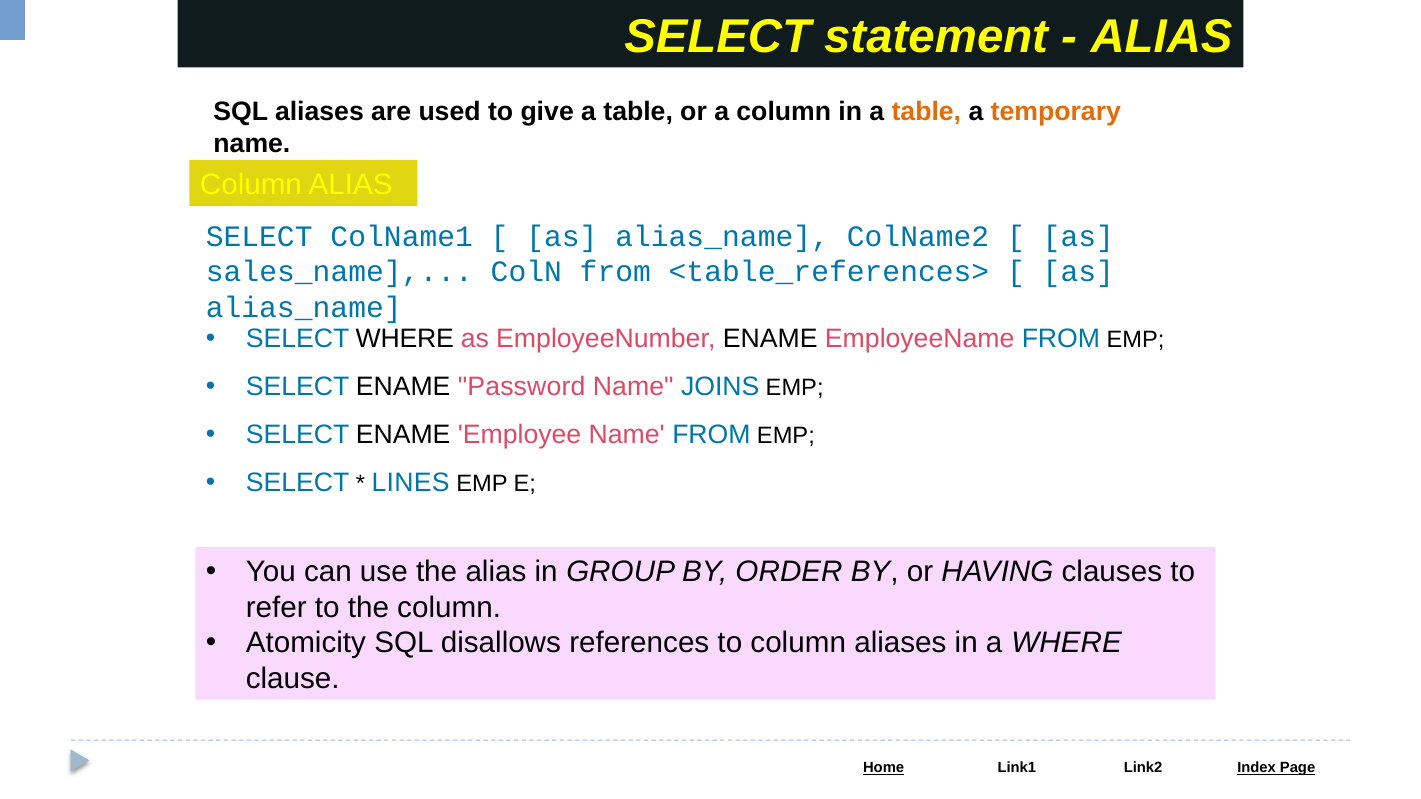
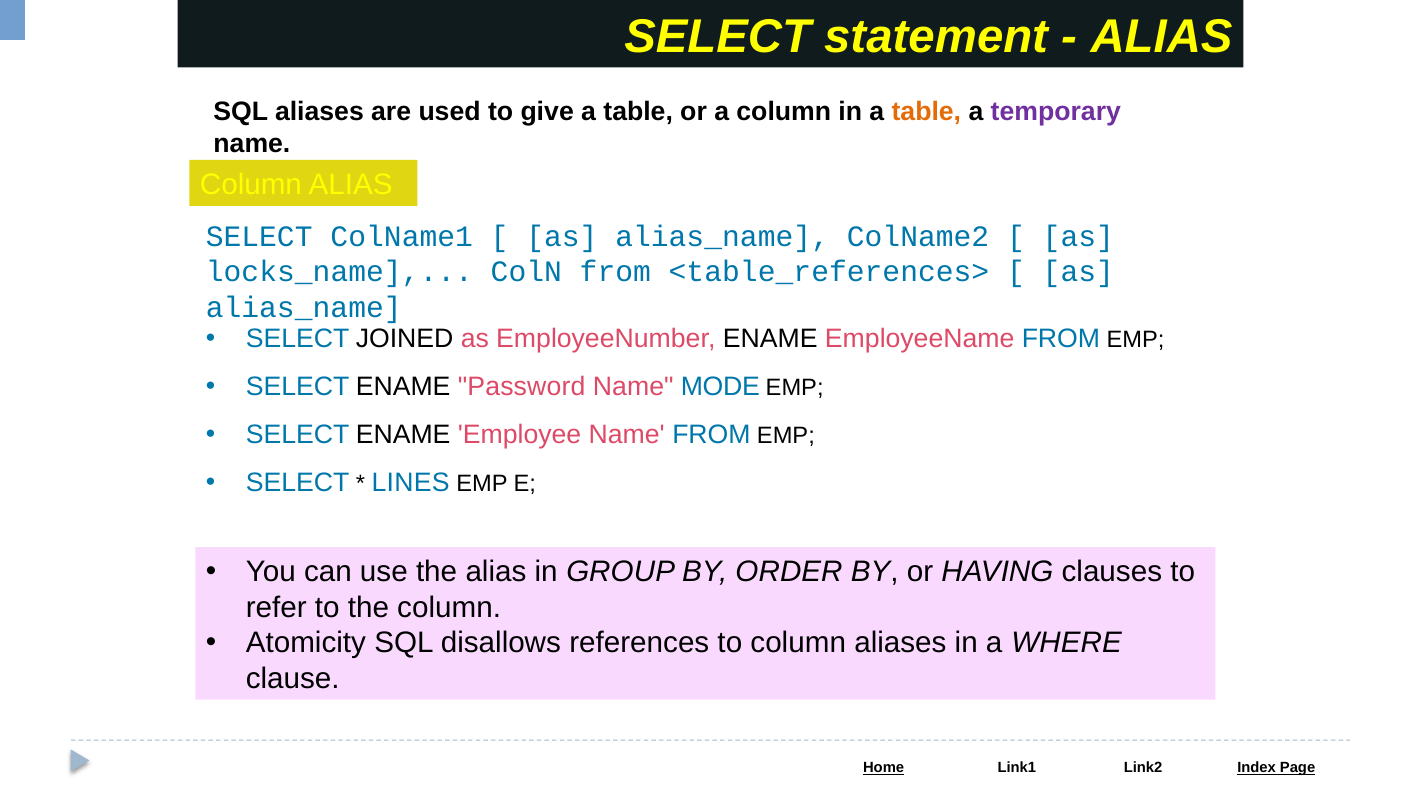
temporary colour: orange -> purple (1056, 112)
sales_name: sales_name -> locks_name (339, 272)
SELECT WHERE: WHERE -> JOINED (405, 339)
JOINS: JOINS -> MODE (720, 387)
